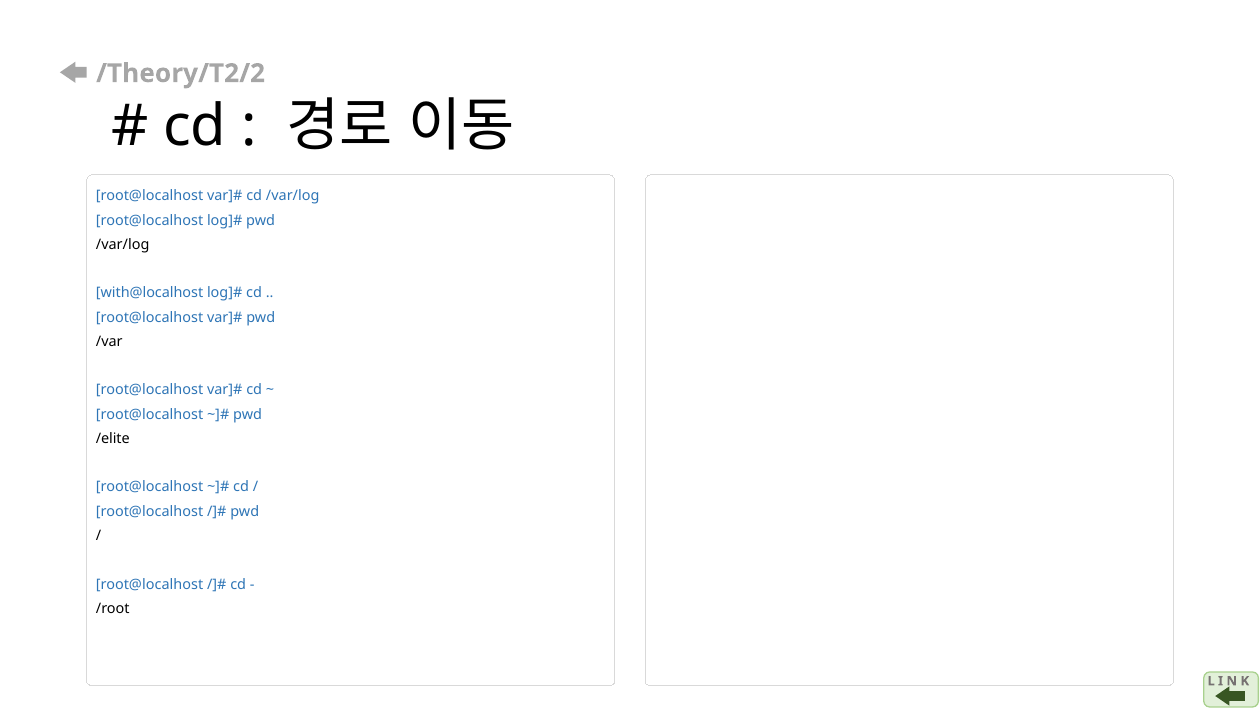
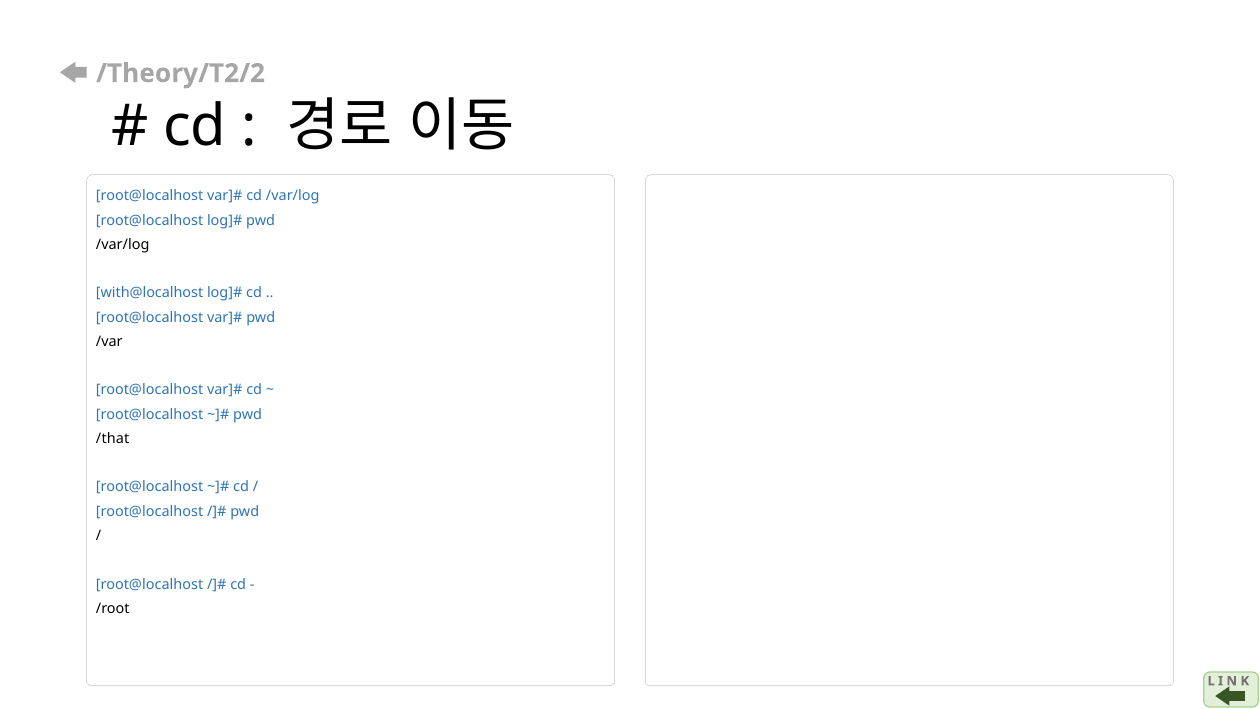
/elite: /elite -> /that (113, 438)
